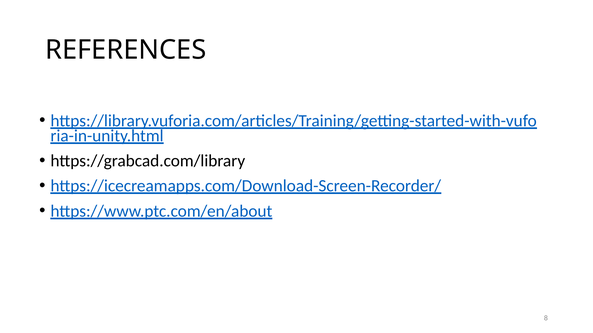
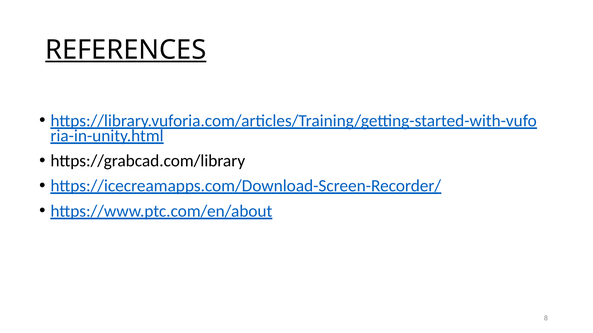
REFERENCES underline: none -> present (126, 50)
